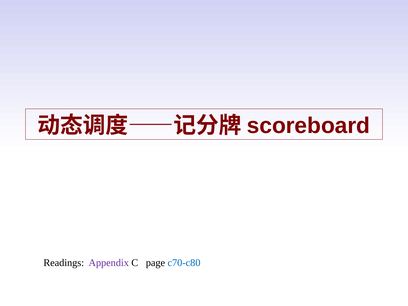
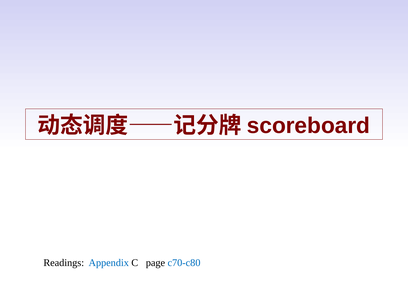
Appendix colour: purple -> blue (109, 263)
